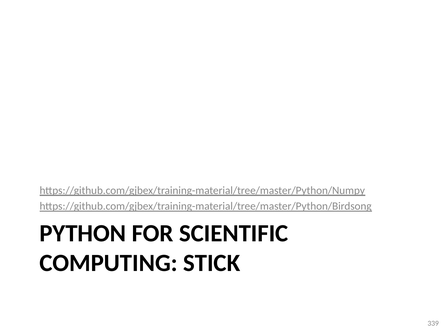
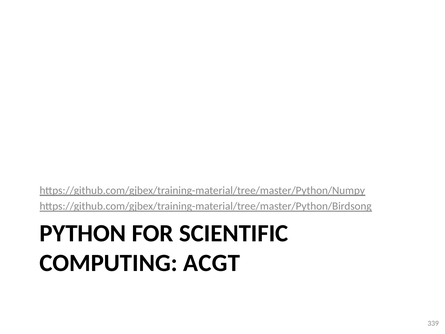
STICK: STICK -> ACGT (212, 263)
